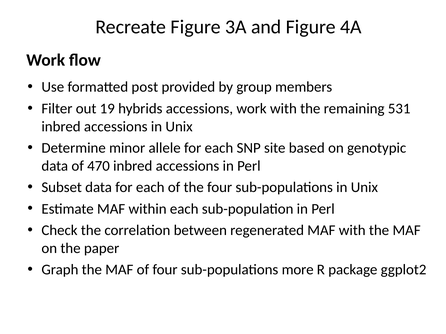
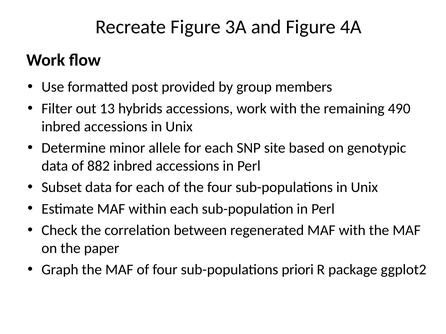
19: 19 -> 13 (107, 109)
531: 531 -> 490 (399, 109)
470: 470 -> 882 (99, 166)
more: more -> priori (298, 270)
